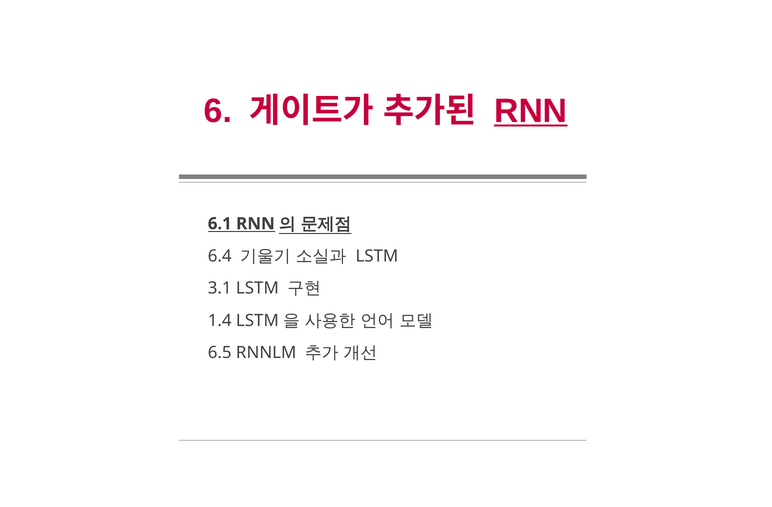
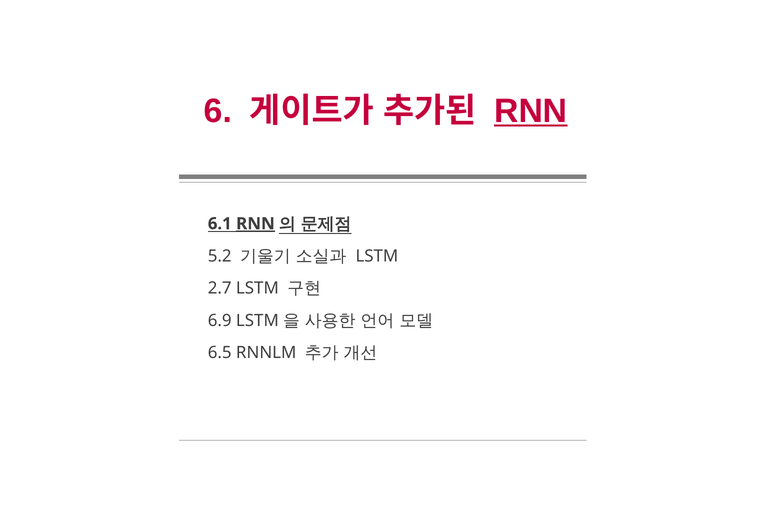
RNN underline: none -> present (255, 224)
6.4: 6.4 -> 5.2 (220, 256)
3.1: 3.1 -> 2.7 (220, 288)
1.4: 1.4 -> 6.9 (220, 321)
